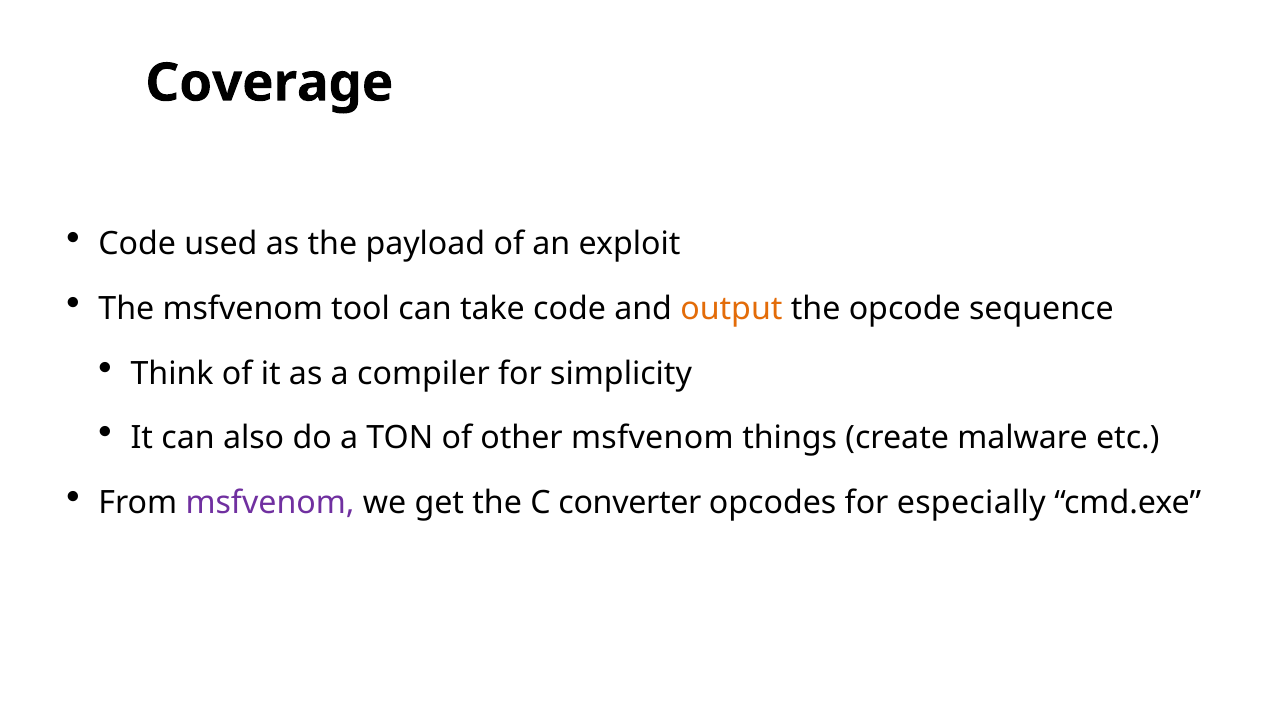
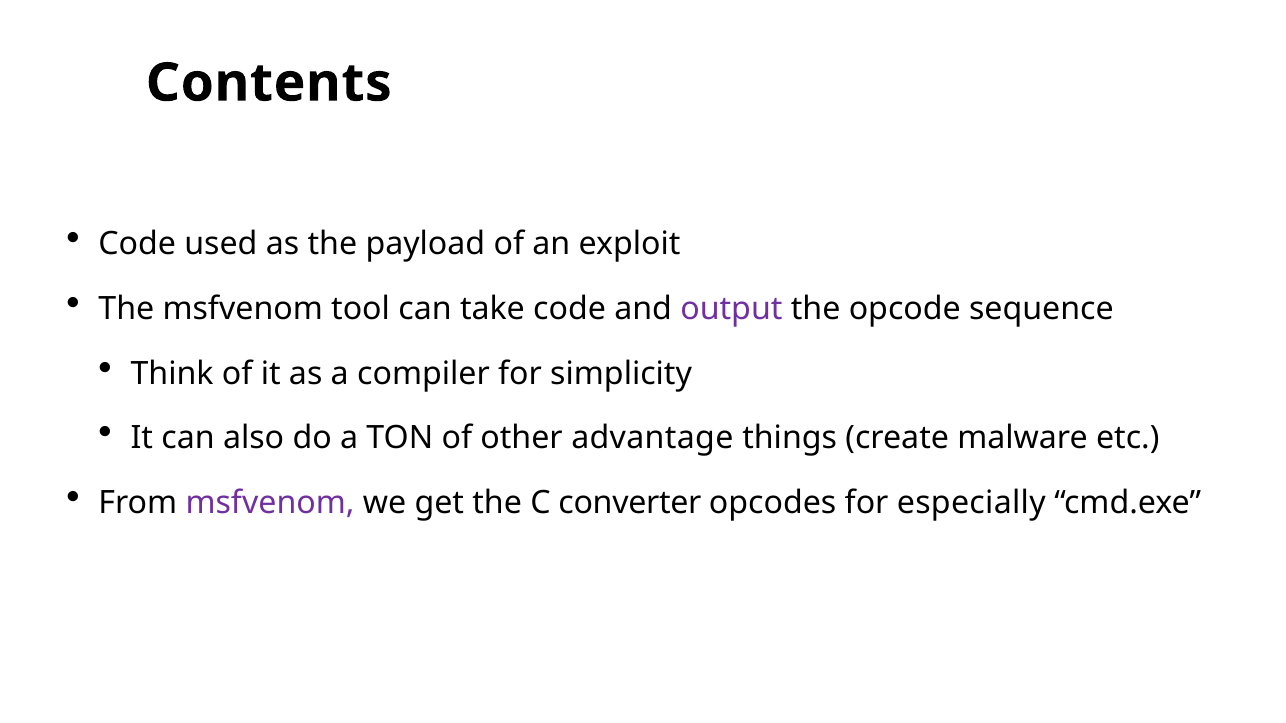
Coverage: Coverage -> Contents (269, 83)
output colour: orange -> purple (731, 309)
other msfvenom: msfvenom -> advantage (652, 439)
